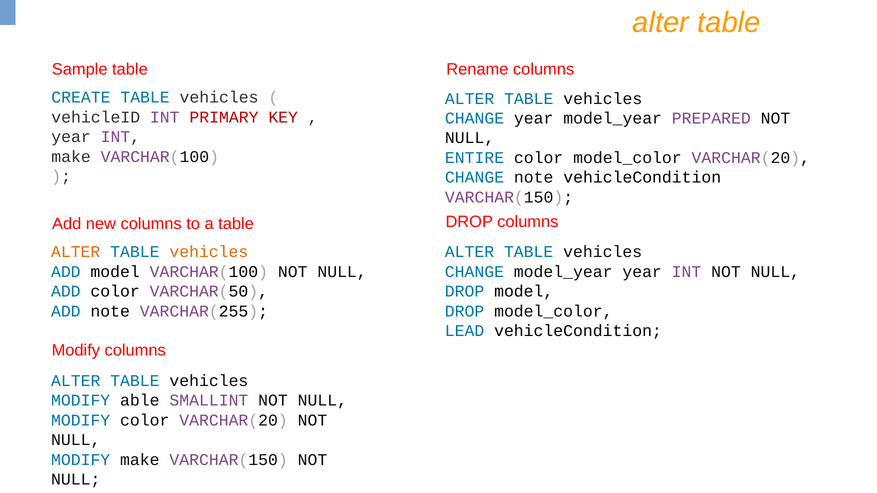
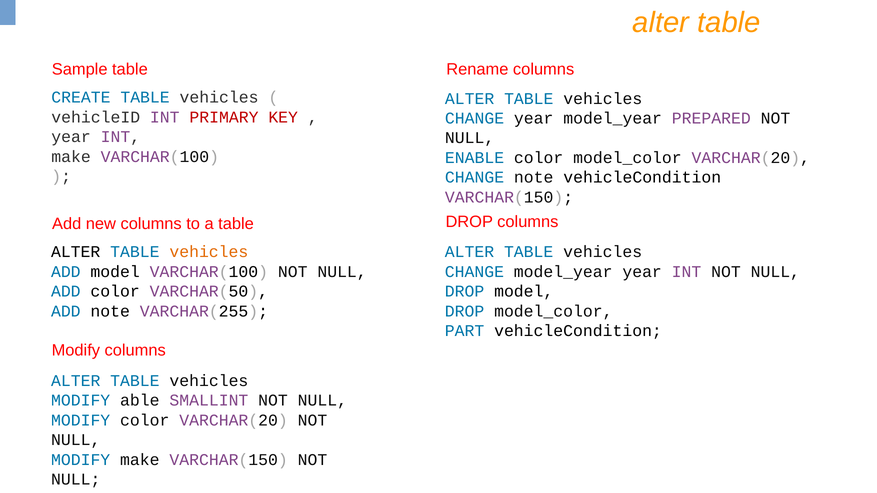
ENTIRE: ENTIRE -> ENABLE (475, 158)
ALTER colour: orange -> black (76, 252)
LEAD: LEAD -> PART (465, 331)
